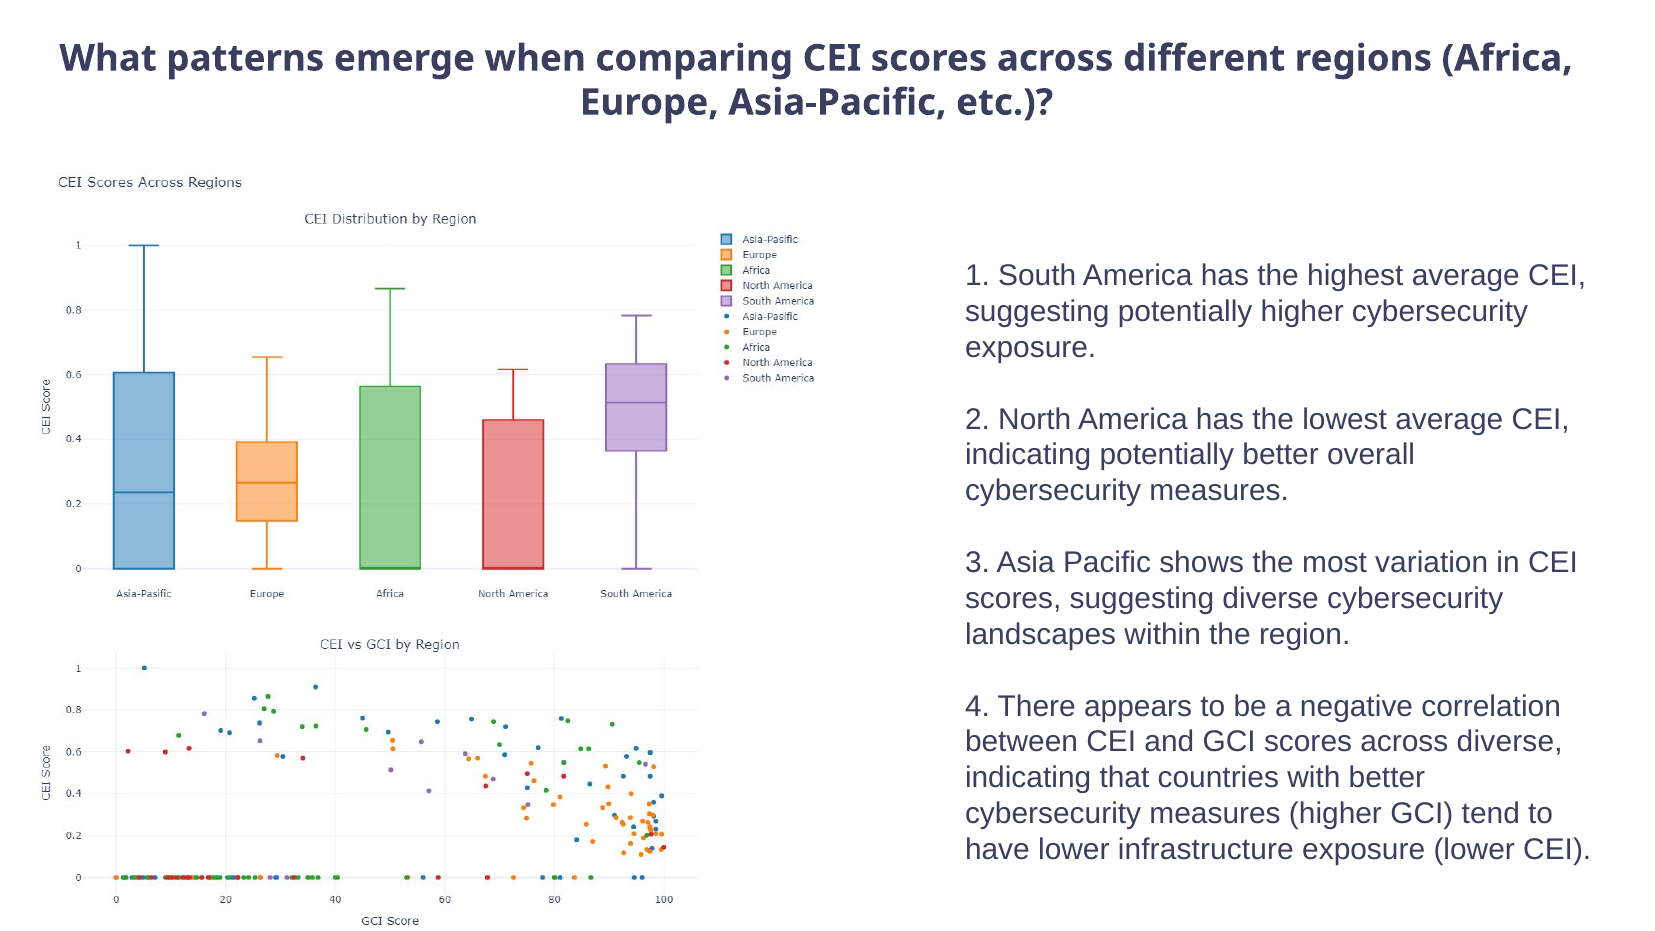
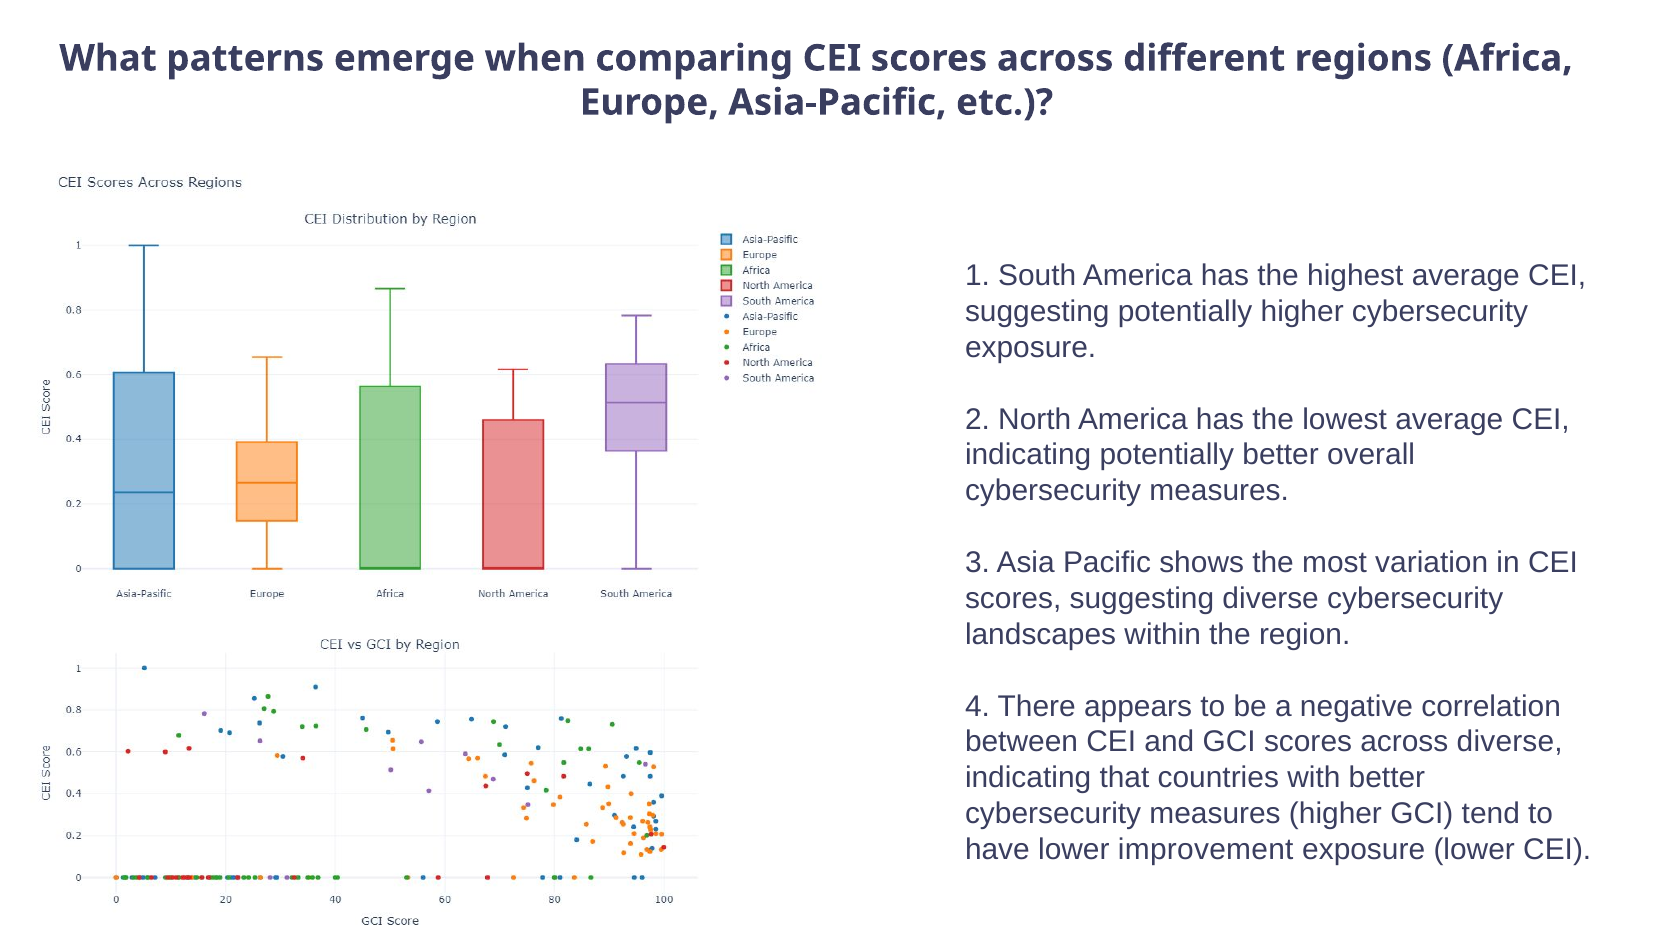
infrastructure: infrastructure -> improvement (1206, 850)
